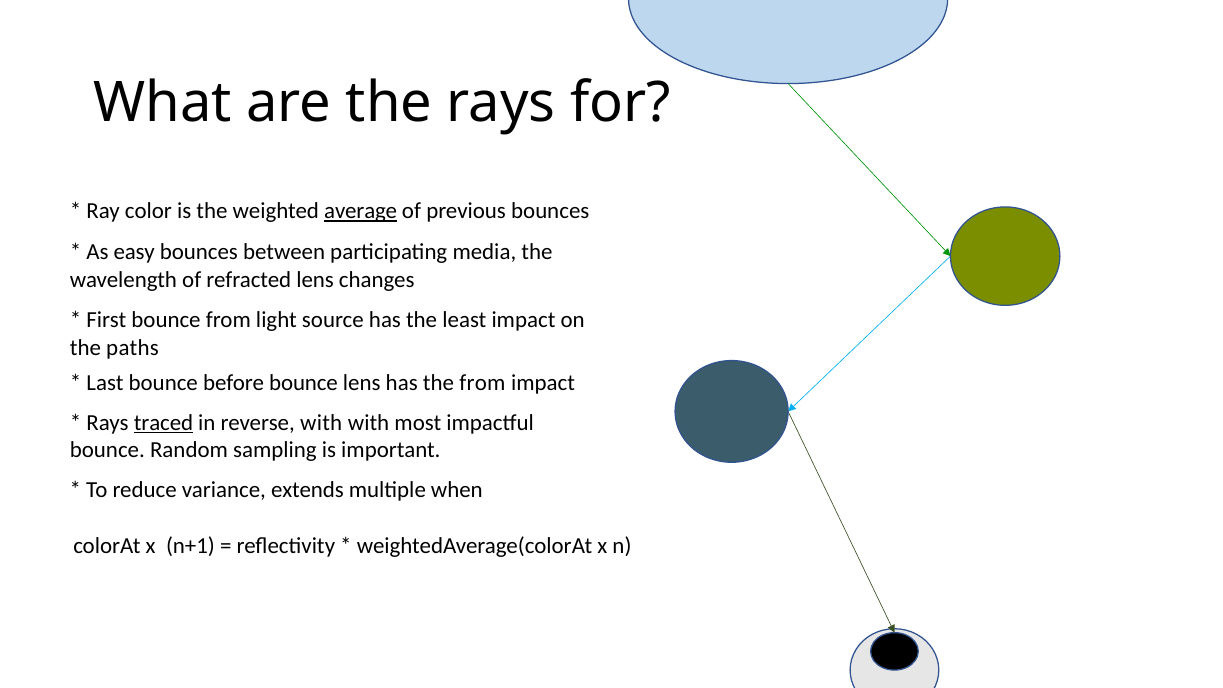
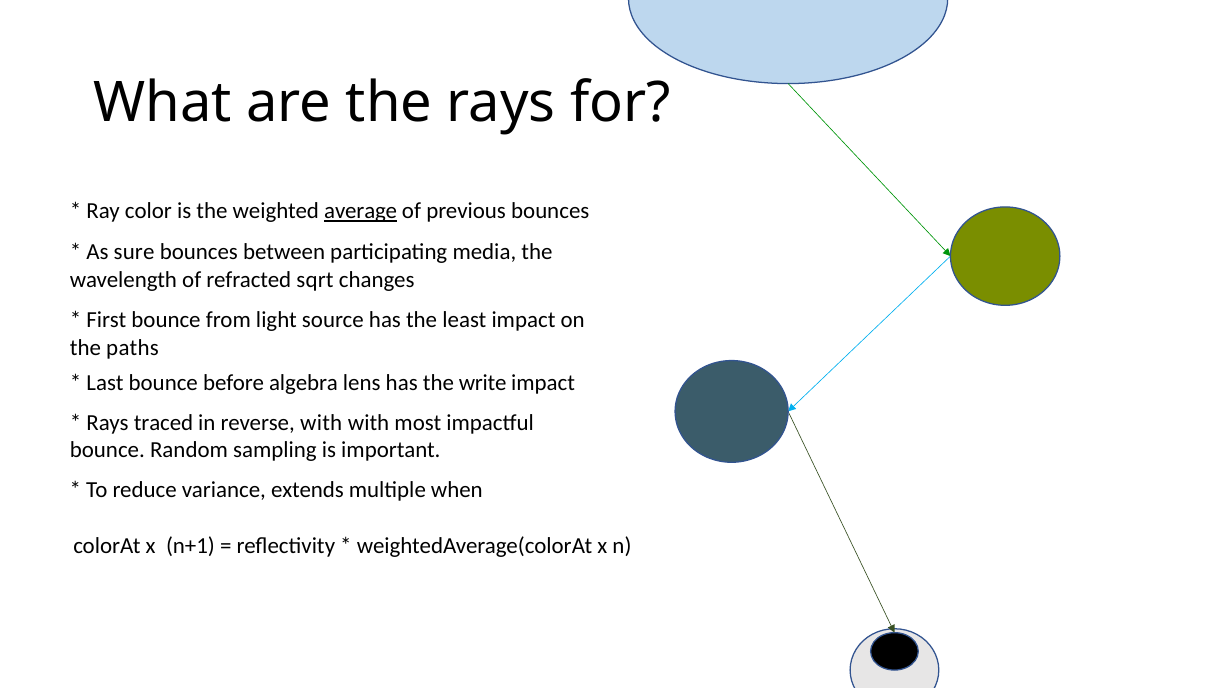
easy: easy -> sure (134, 252)
refracted lens: lens -> sqrt (315, 280)
before bounce: bounce -> algebra (303, 383)
the from: from -> write (483, 383)
traced underline: present -> none (163, 423)
